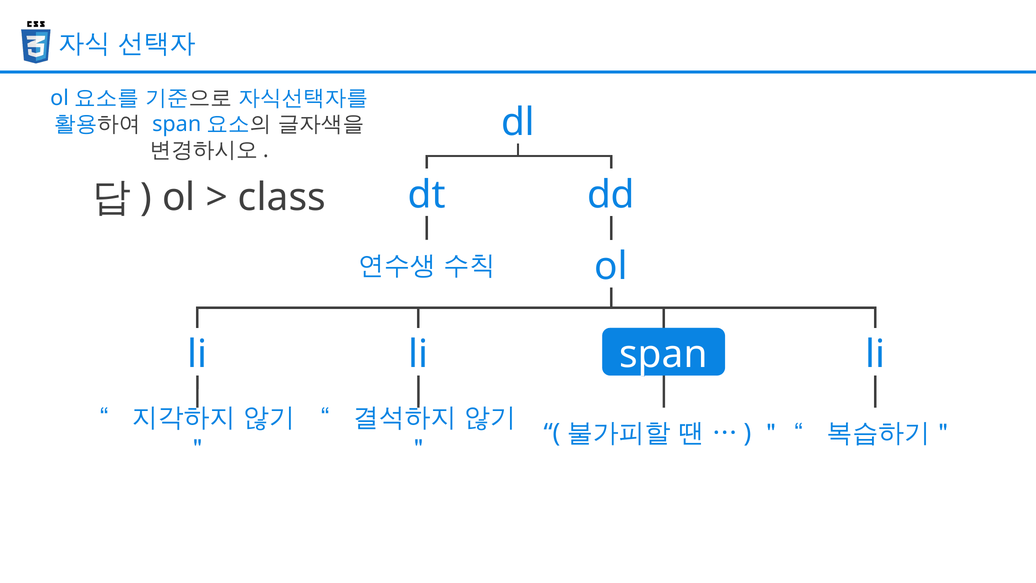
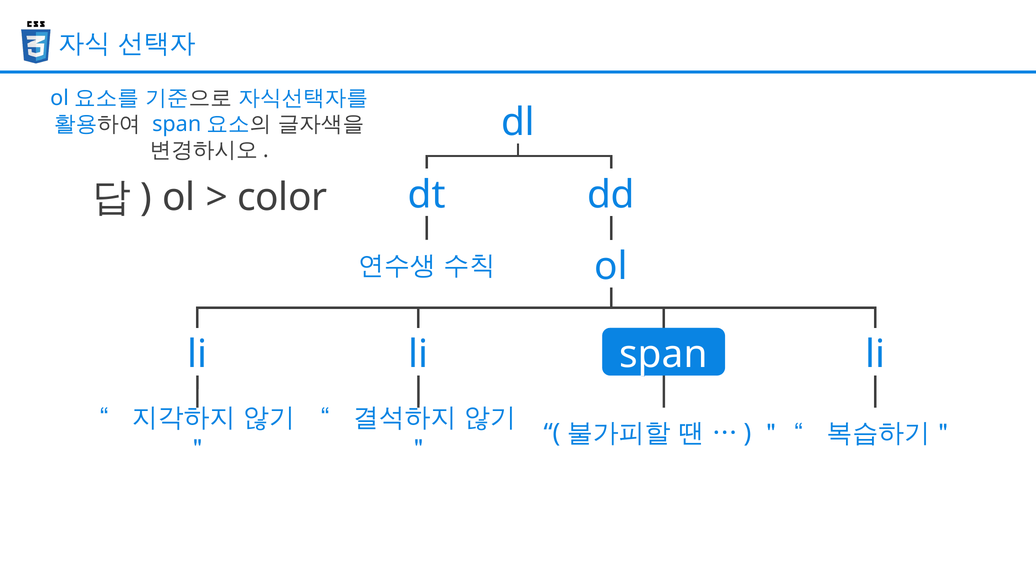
class: class -> color (282, 197)
